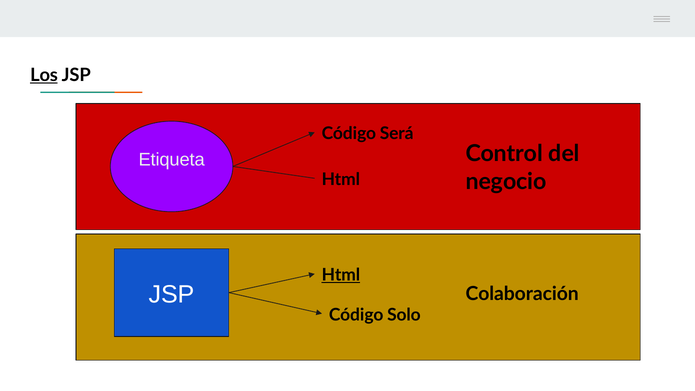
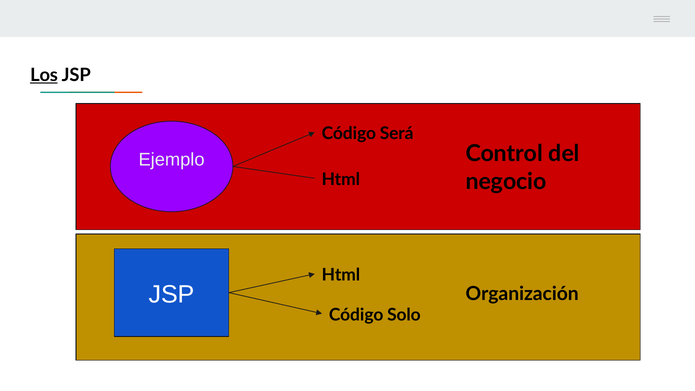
Etiqueta: Etiqueta -> Ejemplo (172, 160)
Html underline: present -> none (341, 275)
Colaboración: Colaboración -> Organización (522, 294)
